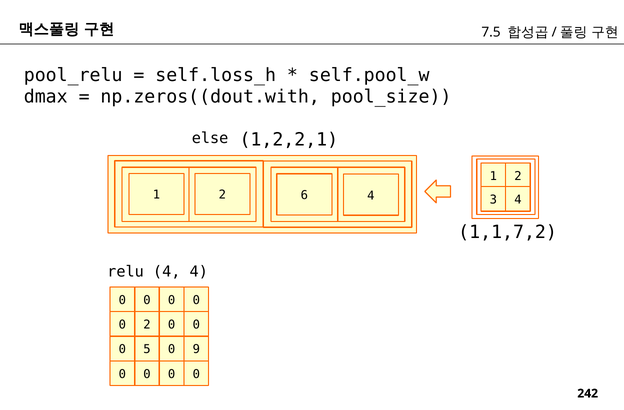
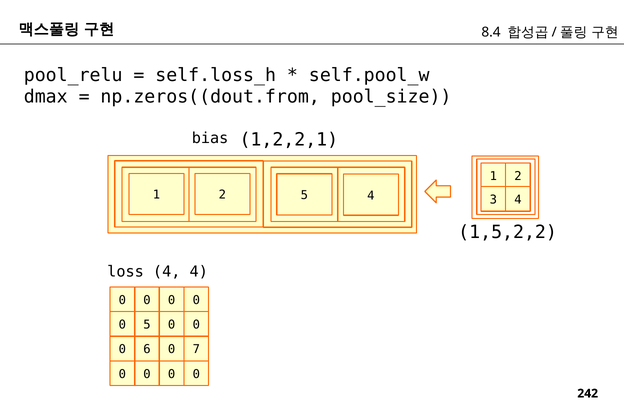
7.5: 7.5 -> 8.4 (491, 32)
np.zeros((dout.with: np.zeros((dout.with -> np.zeros((dout.from (210, 97)
else: else -> bias (210, 138)
2 6: 6 -> 5 (304, 195)
1,1,7,2: 1,1,7,2 -> 1,5,2,2 (508, 232)
relu: relu -> loss (126, 272)
0 2: 2 -> 5 (147, 325)
5: 5 -> 6 (147, 349)
9: 9 -> 7 (196, 349)
